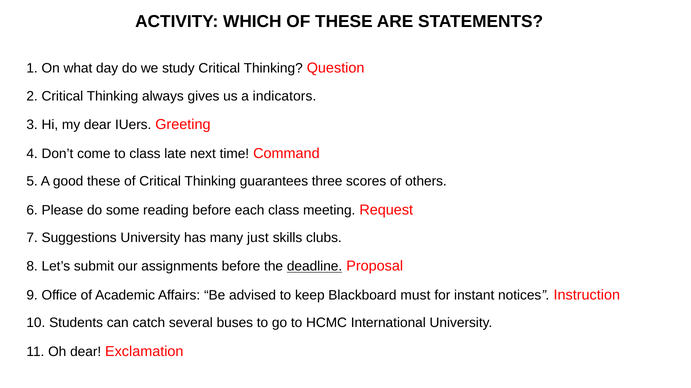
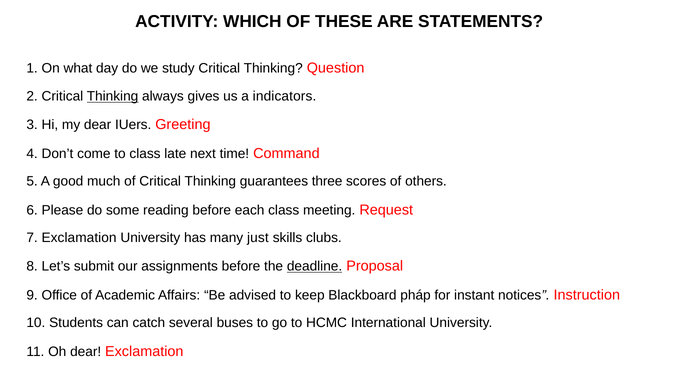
Thinking underline: none -> present (113, 96)
good these: these -> much (104, 182)
7 Suggestions: Suggestions -> Exclamation (79, 238)
must: must -> pháp (416, 296)
